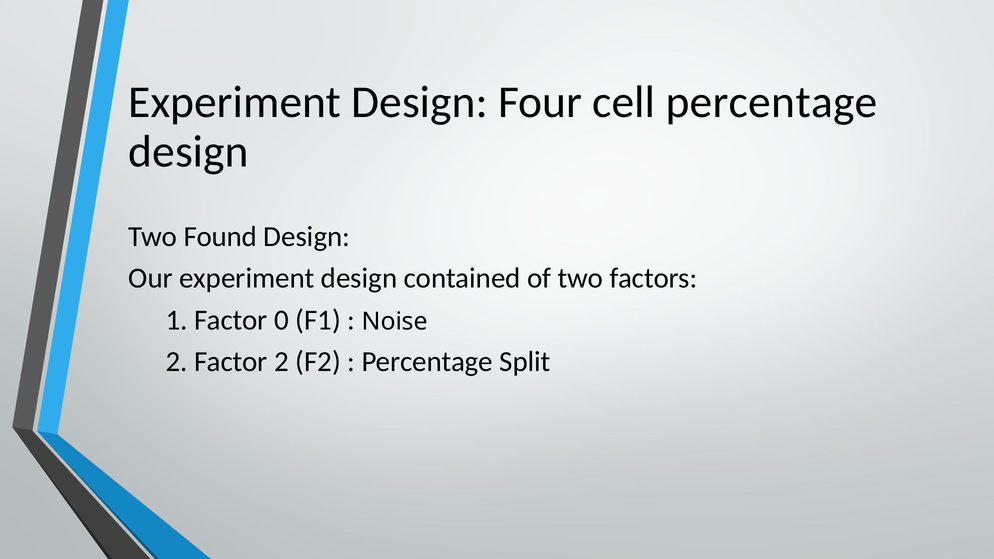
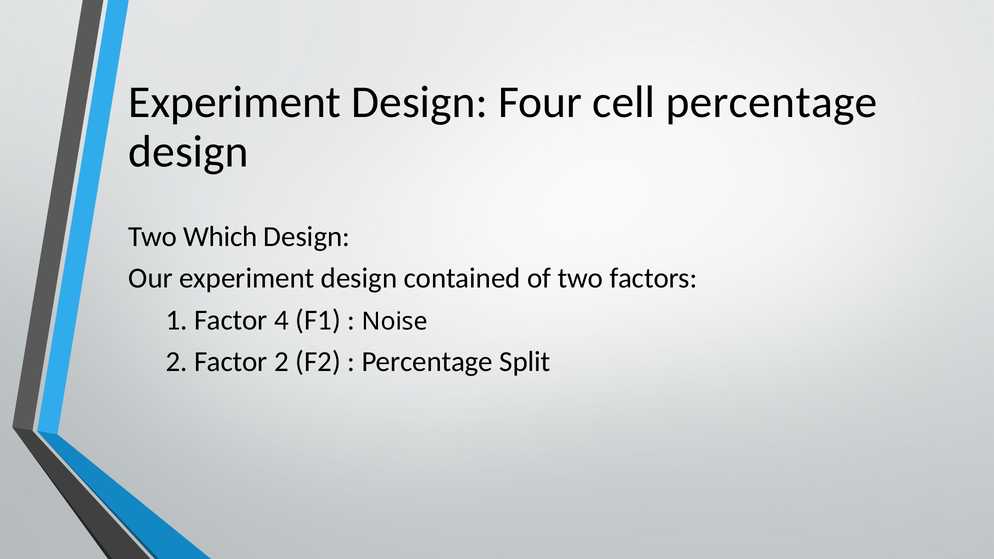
Found: Found -> Which (220, 237)
0: 0 -> 4 (281, 320)
